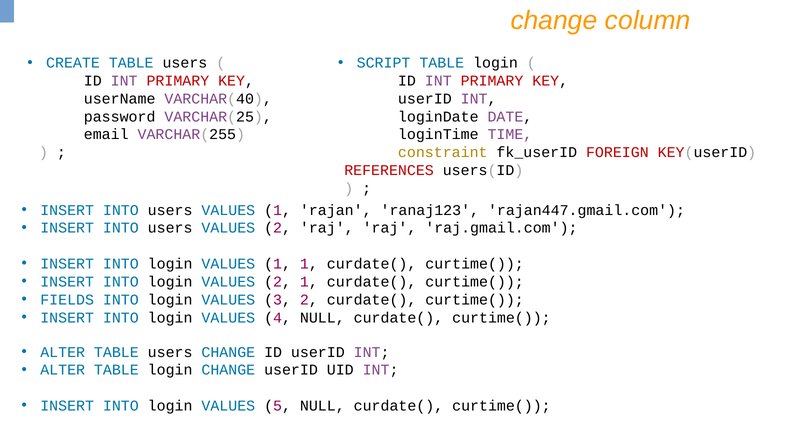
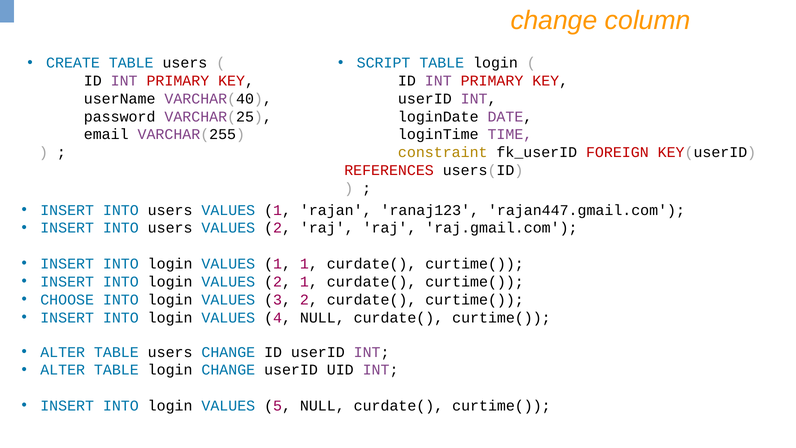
FIELDS: FIELDS -> CHOOSE (67, 300)
